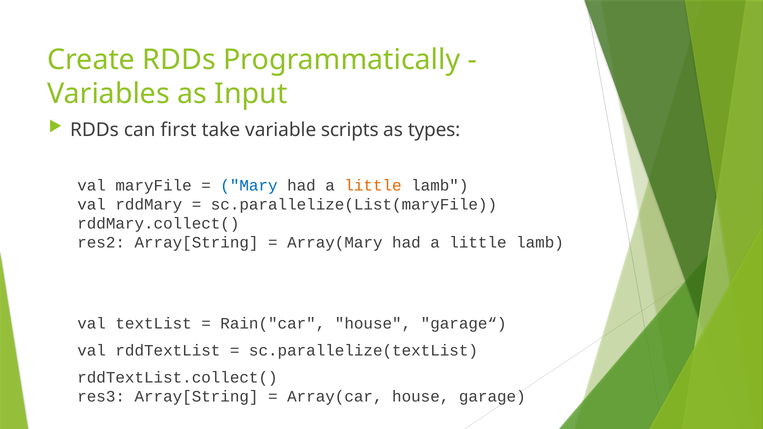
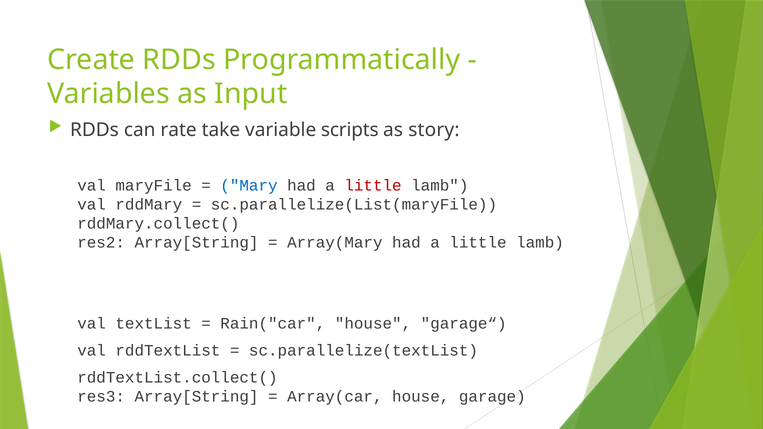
first: first -> rate (179, 130)
types: types -> story (434, 130)
little colour: orange -> red (373, 185)
